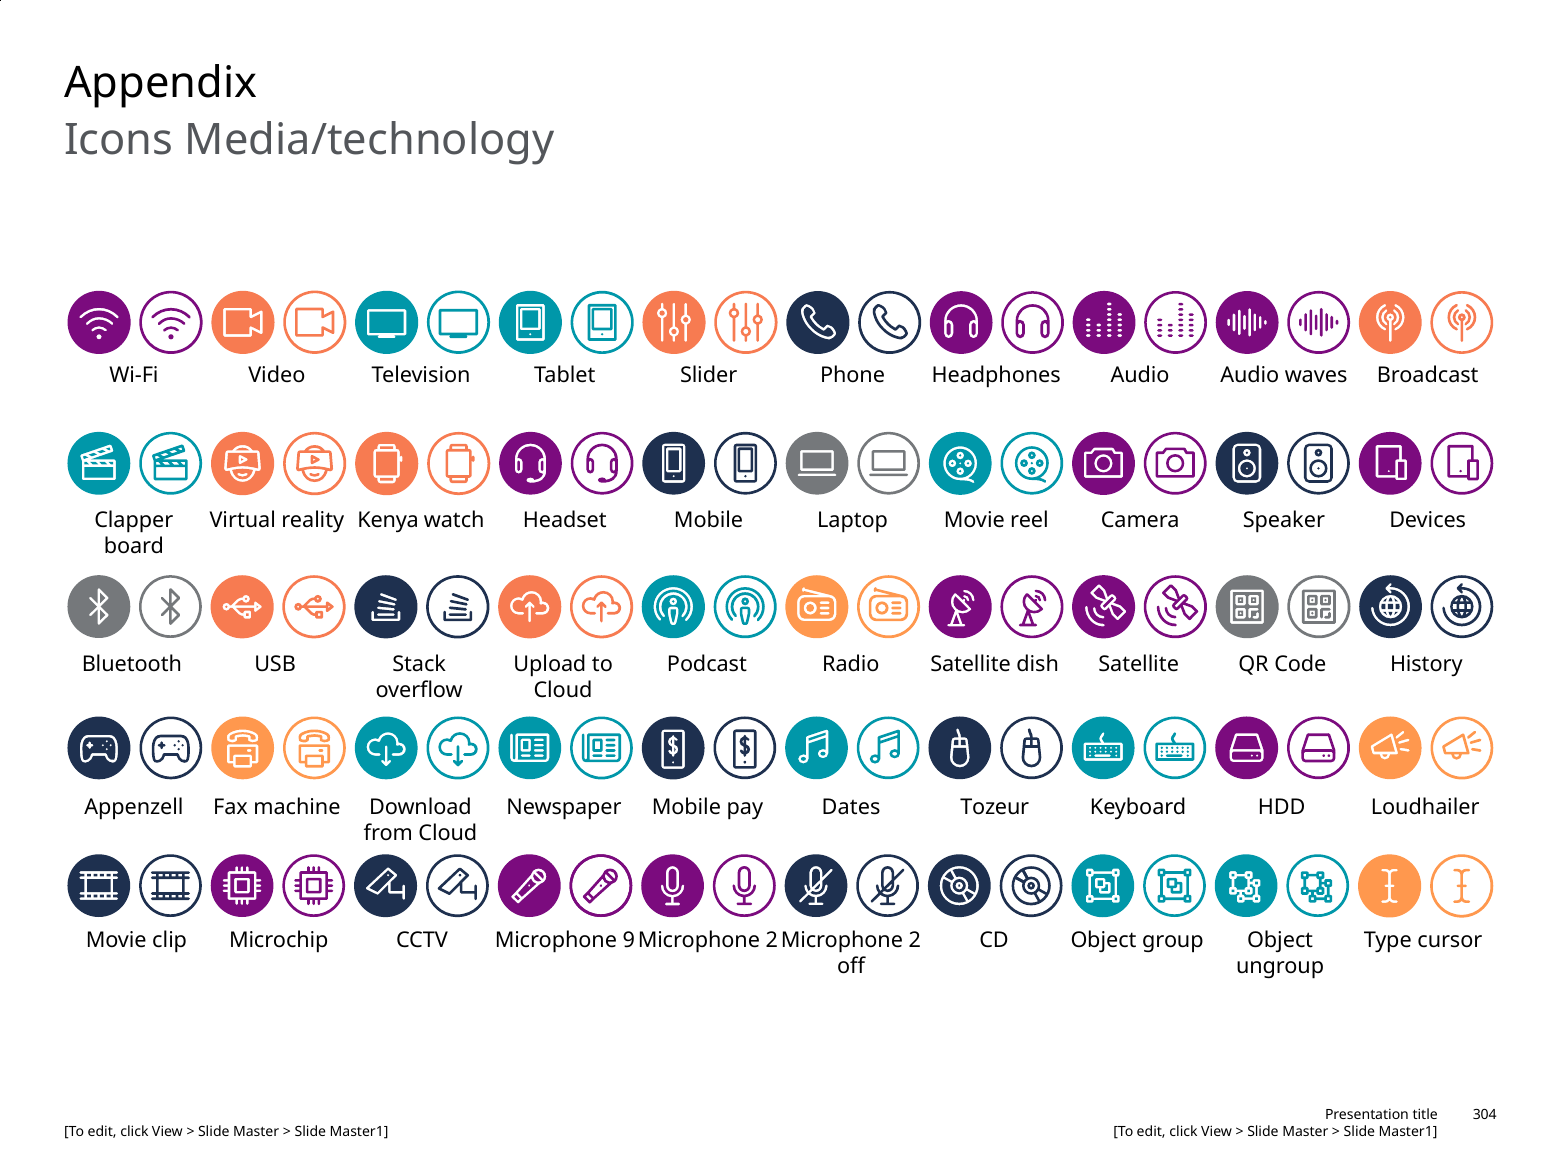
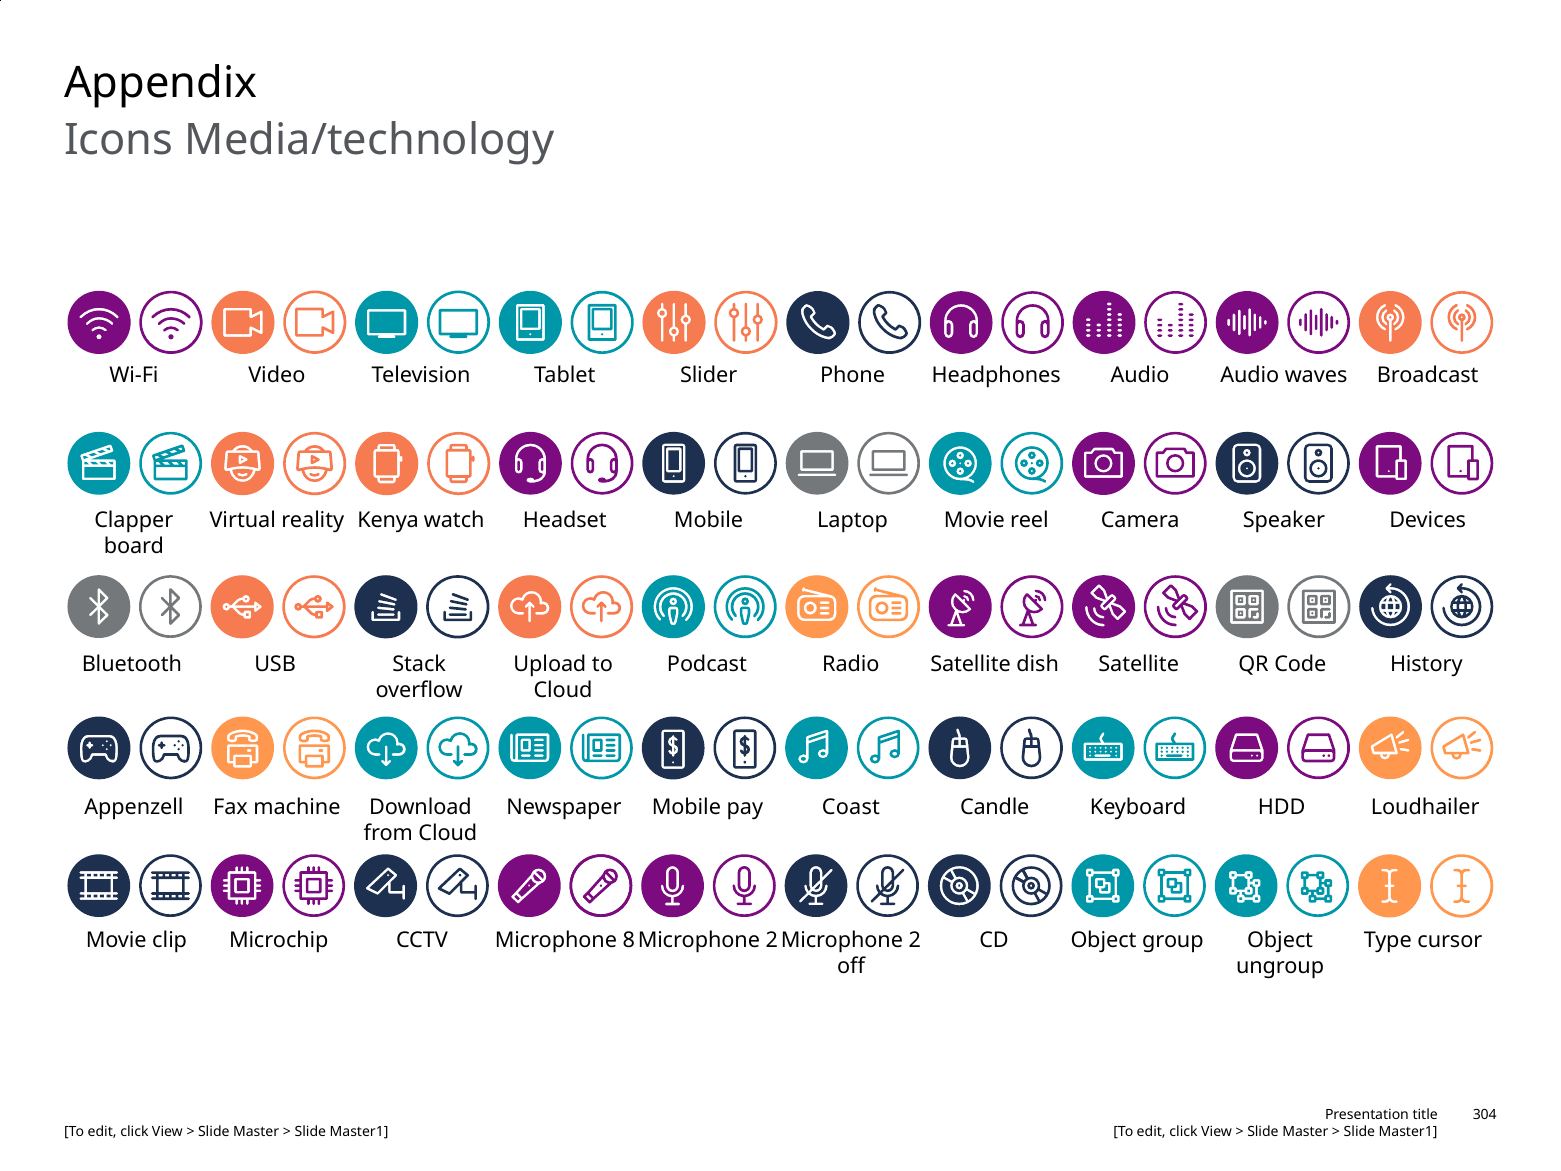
Dates: Dates -> Coast (851, 807)
Tozeur: Tozeur -> Candle (995, 807)
9: 9 -> 8 (629, 940)
